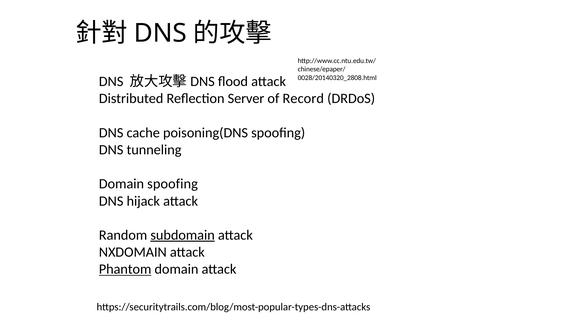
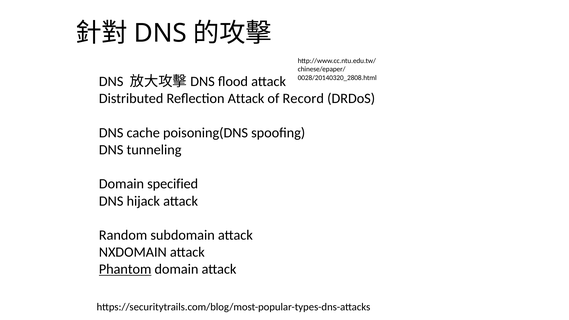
Reflection Server: Server -> Attack (246, 99)
Domain spoofing: spoofing -> specified (173, 184)
subdomain underline: present -> none (183, 235)
